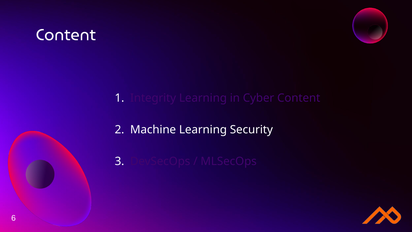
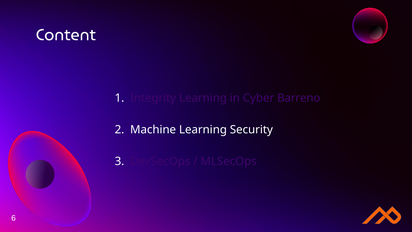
Cyber Content: Content -> Barreno (299, 98)
